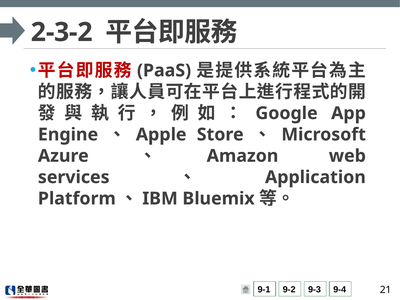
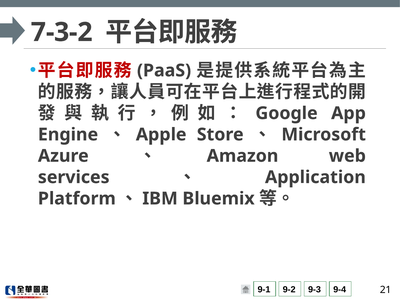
2-3-2: 2-3-2 -> 7-3-2 (62, 32)
